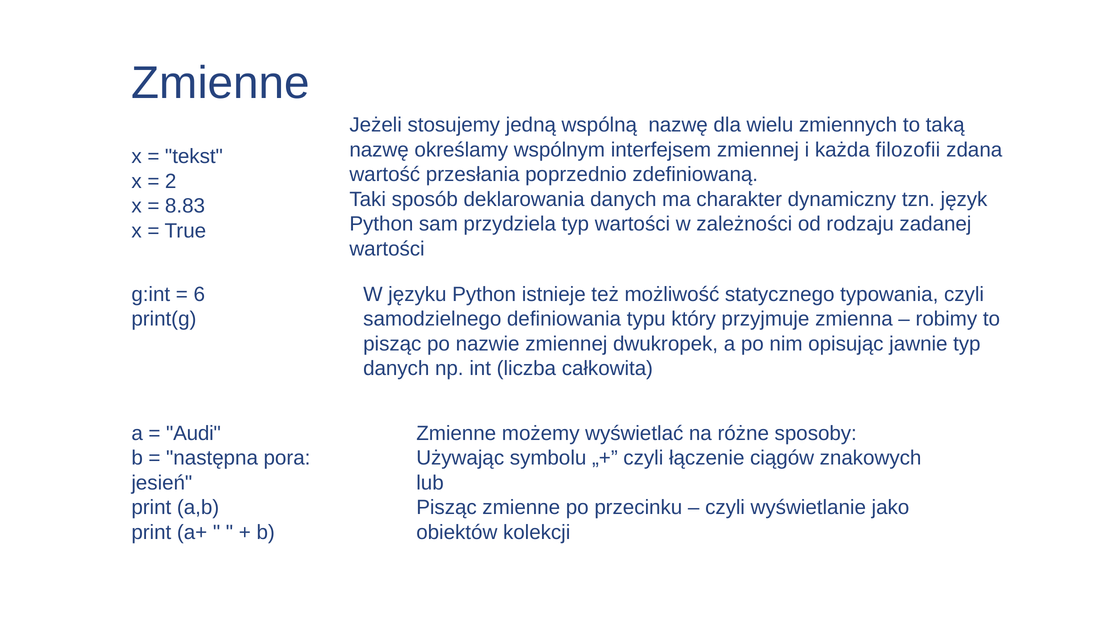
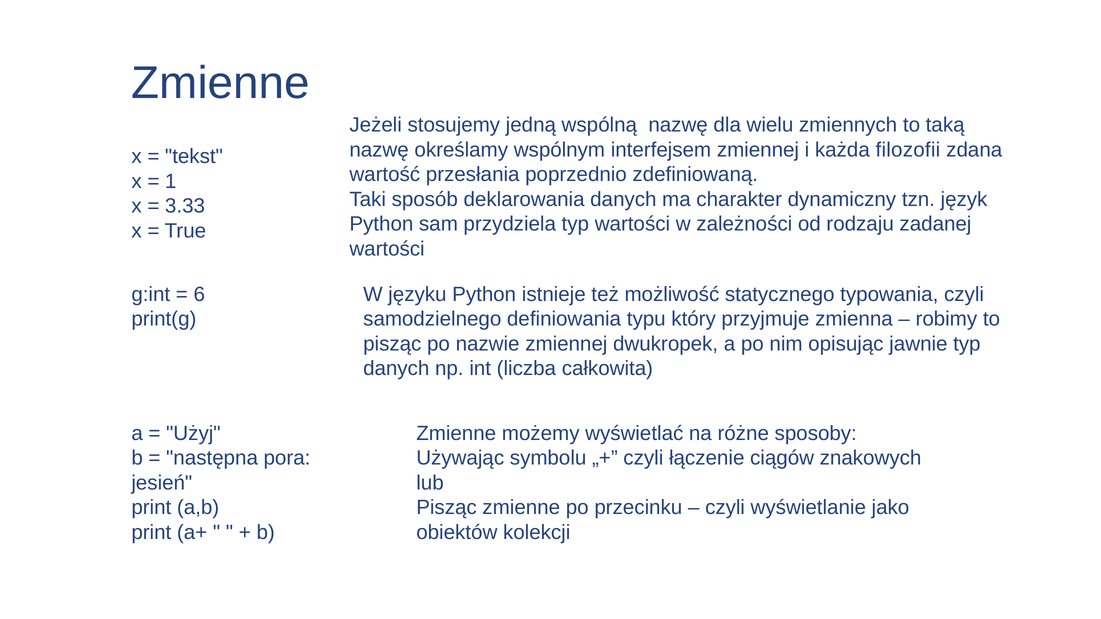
2: 2 -> 1 (171, 181)
8.83: 8.83 -> 3.33 (185, 206)
Audi: Audi -> Użyj (193, 434)
